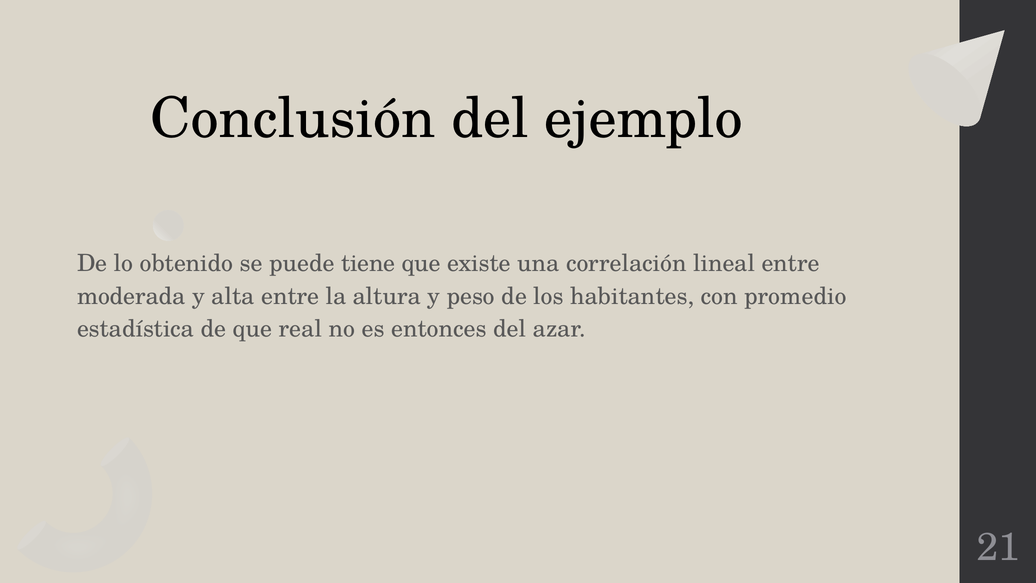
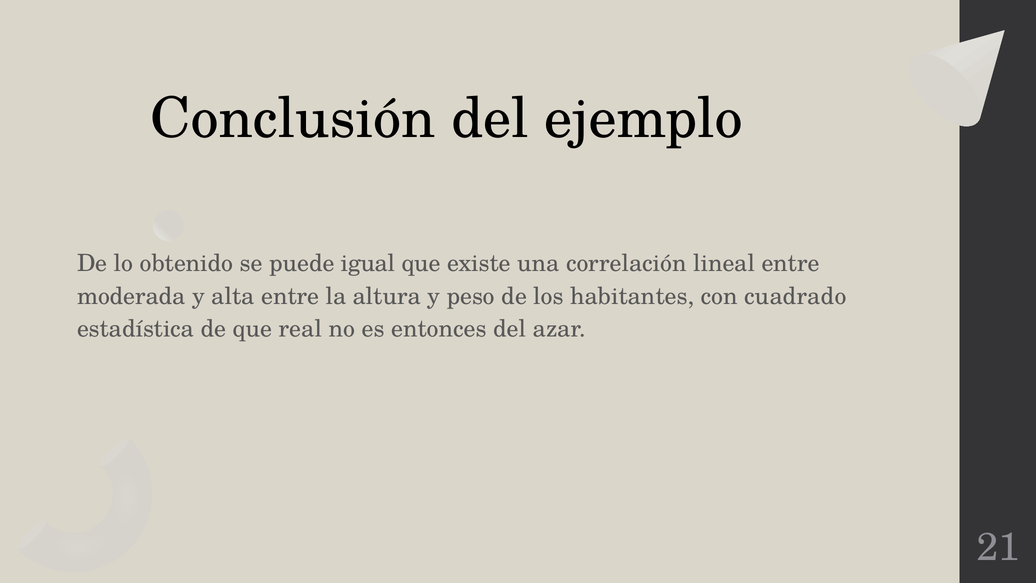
tiene: tiene -> igual (368, 263)
promedio: promedio -> cuadrado (795, 296)
